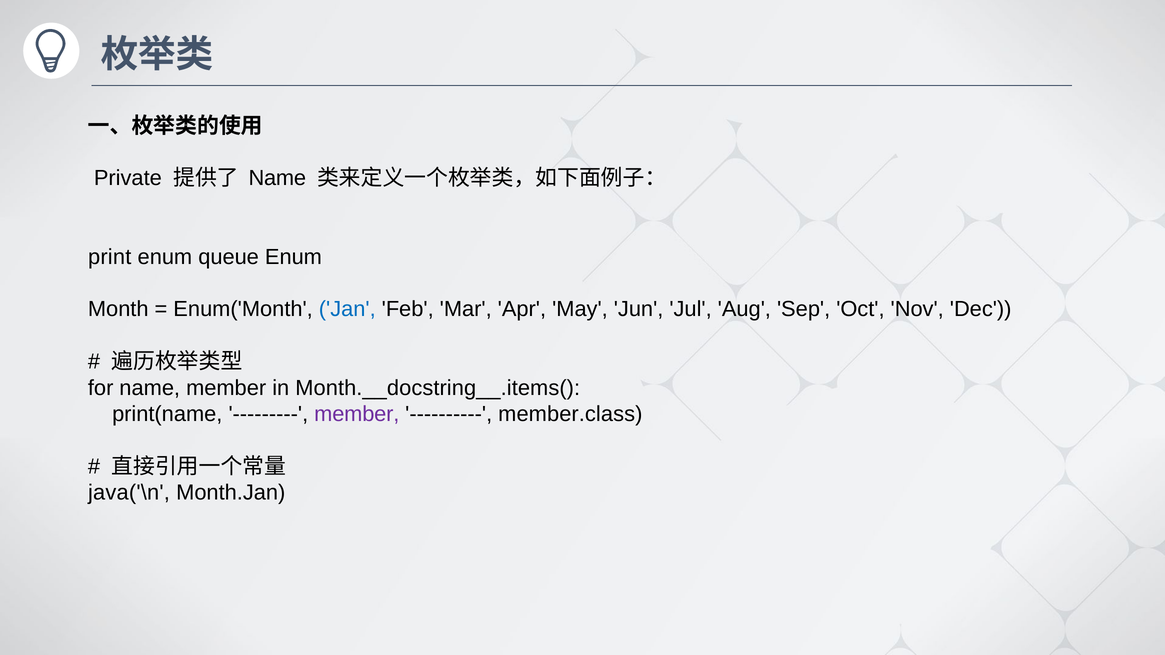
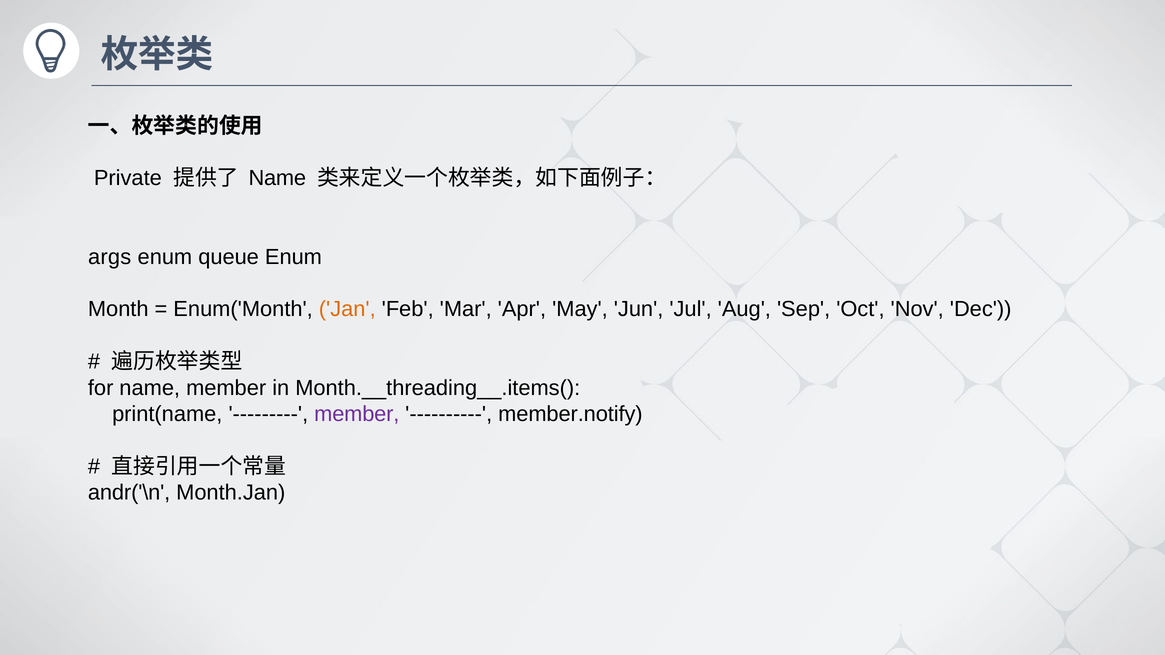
print: print -> args (110, 257)
Jan colour: blue -> orange (347, 309)
Month.__docstring__.items(: Month.__docstring__.items( -> Month.__threading__.items( (438, 388)
member.class: member.class -> member.notify (570, 414)
java('\n: java('\n -> andr('\n (129, 493)
